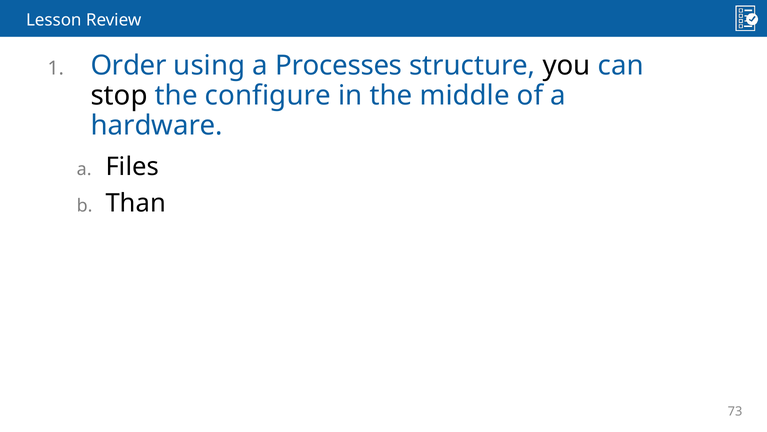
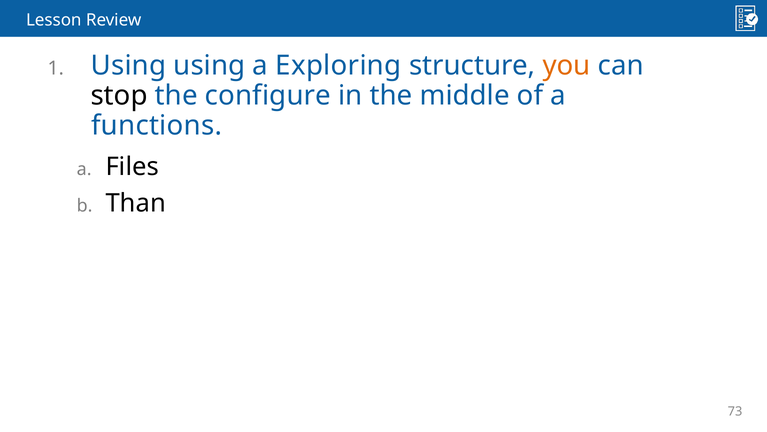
Order: Order -> Using (128, 66)
Processes: Processes -> Exploring (338, 66)
you colour: black -> orange (567, 66)
hardware: hardware -> functions (157, 125)
